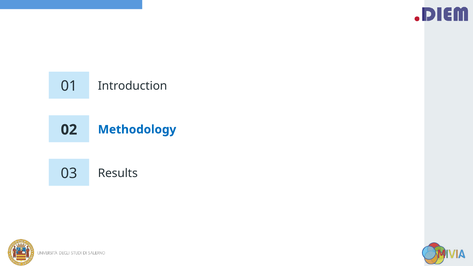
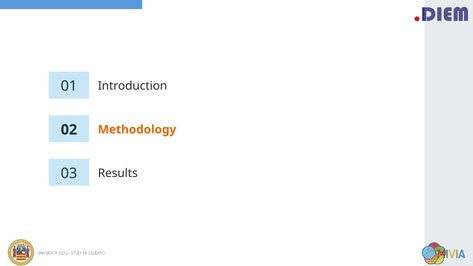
Methodology colour: blue -> orange (137, 130)
